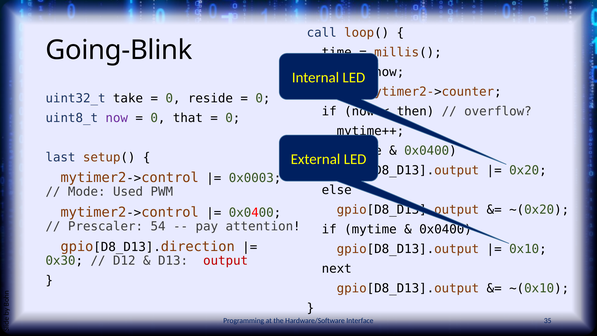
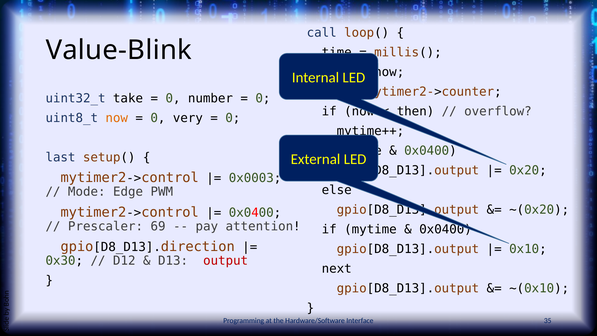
Going-Blink: Going-Blink -> Value-Blink (119, 50)
reside: reside -> number (210, 98)
now colour: purple -> orange (117, 118)
that: that -> very (188, 118)
Used: Used -> Edge (128, 192)
54: 54 -> 69 (158, 226)
